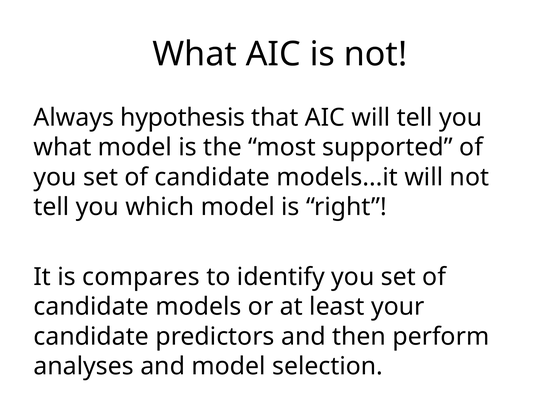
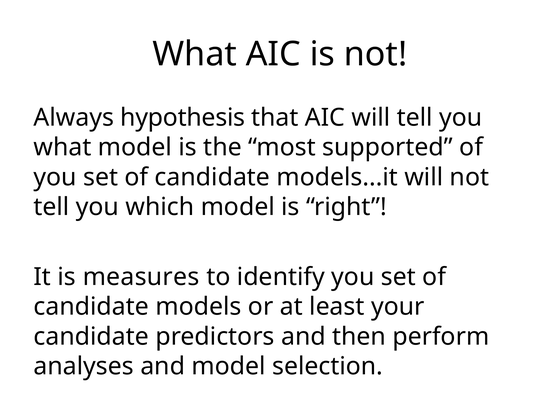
compares: compares -> measures (141, 277)
